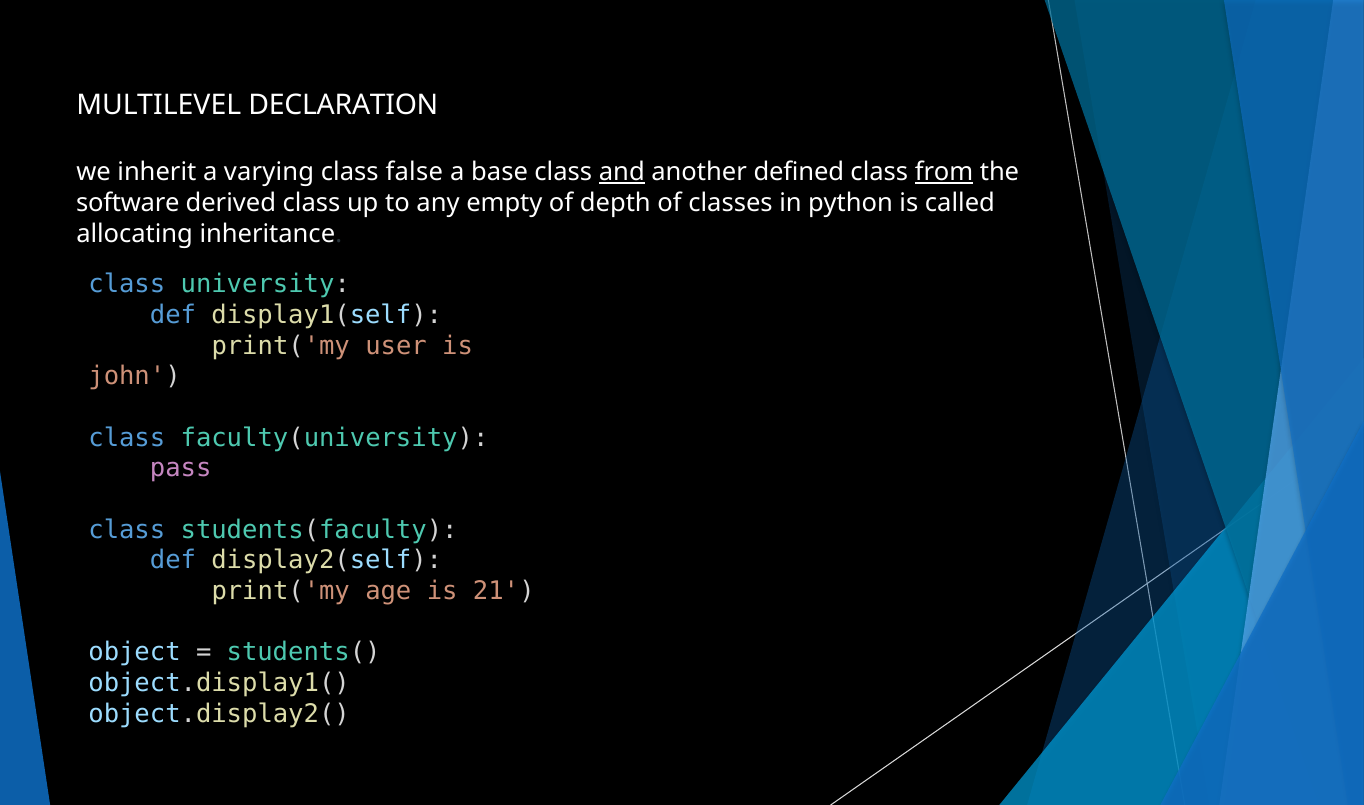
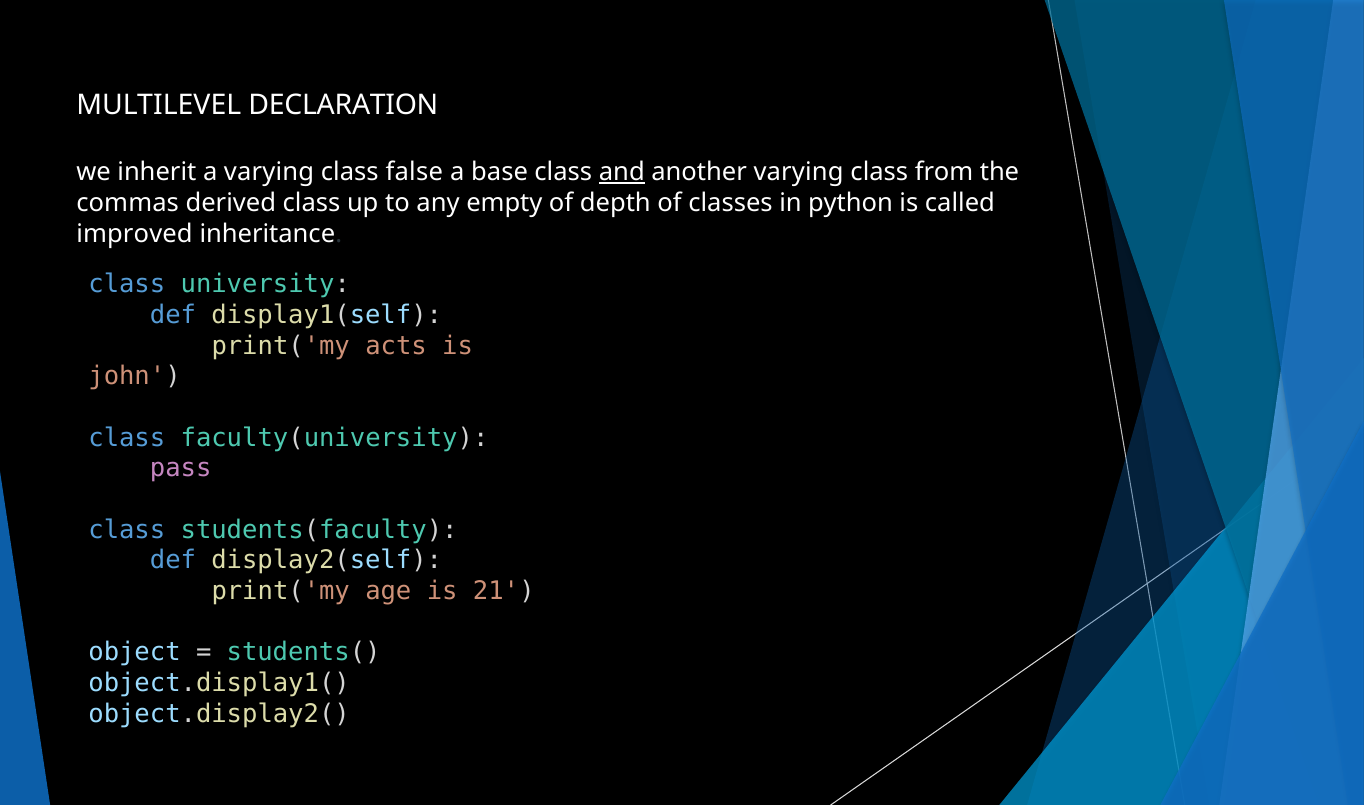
another defined: defined -> varying (799, 172)
from underline: present -> none (944, 172)
software: software -> commas (128, 203)
allocating: allocating -> improved (135, 234)
user: user -> acts (396, 346)
